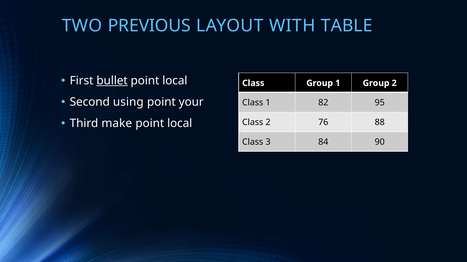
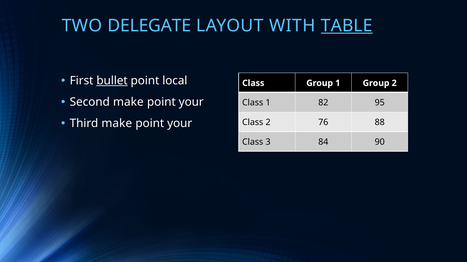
PREVIOUS: PREVIOUS -> DELEGATE (149, 26)
TABLE underline: none -> present (347, 26)
Second using: using -> make (128, 102)
local: local -> your (180, 124)
